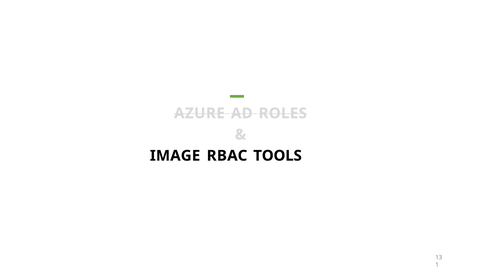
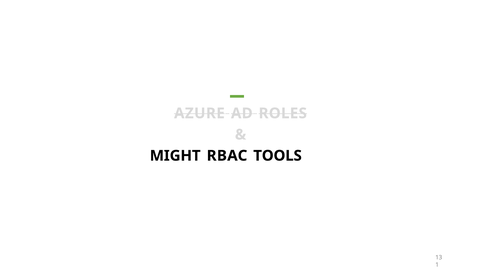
IMAGE: IMAGE -> MIGHT (175, 156)
